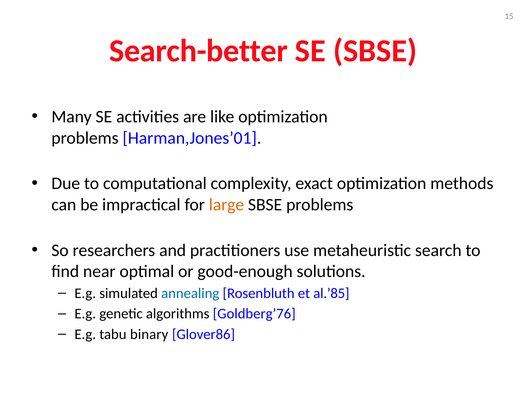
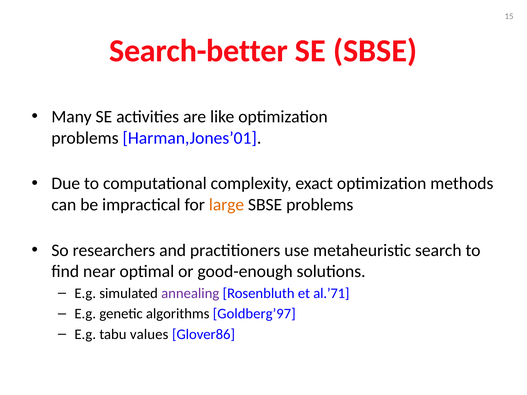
annealing colour: blue -> purple (190, 294)
al.’85: al.’85 -> al.’71 (331, 294)
Goldberg’76: Goldberg’76 -> Goldberg’97 (254, 314)
binary: binary -> values (149, 334)
